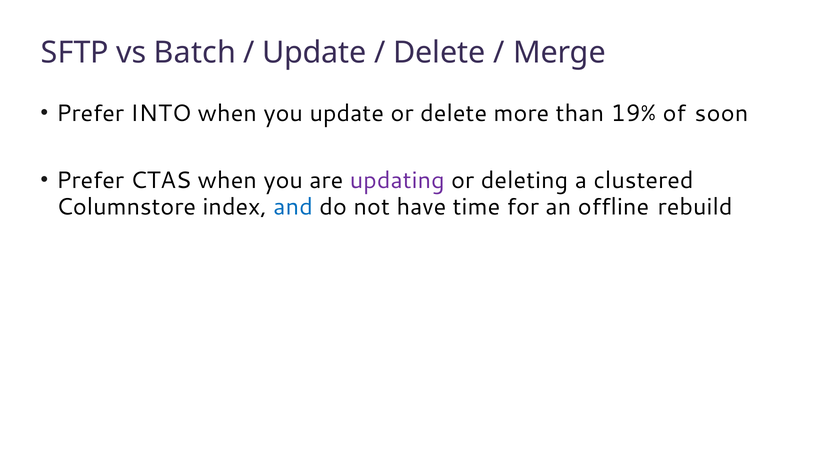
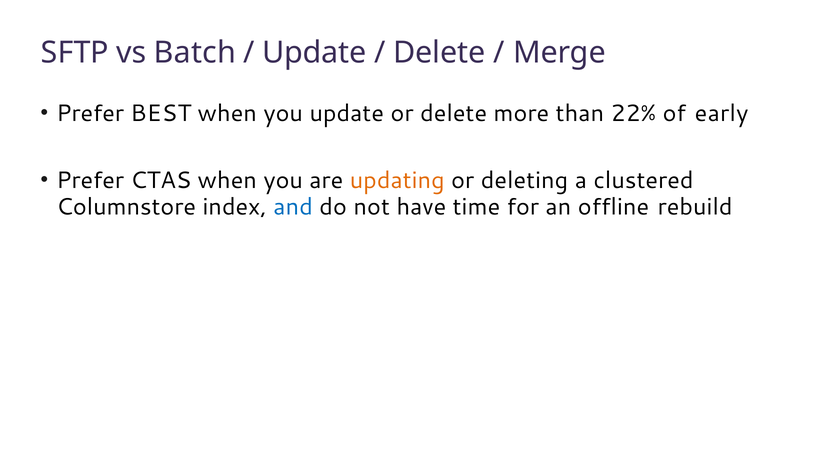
INTO: INTO -> BEST (161, 114)
19%: 19% -> 22% (633, 114)
soon: soon -> early (722, 114)
updating colour: purple -> orange (397, 181)
